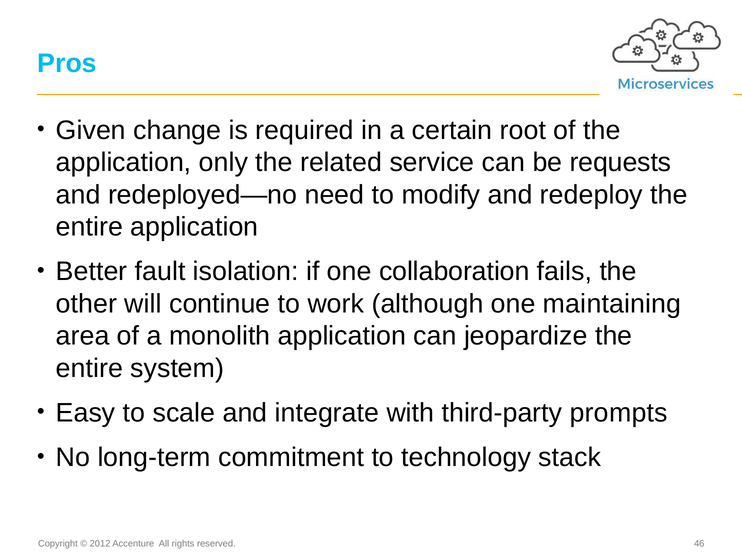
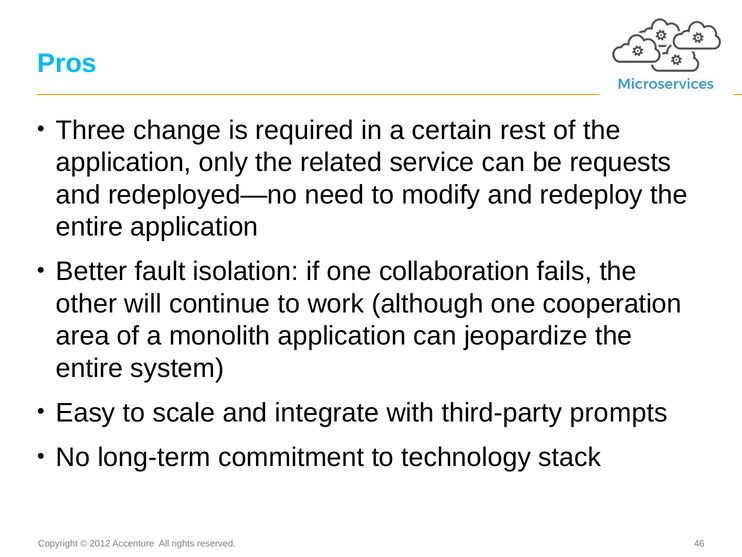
Given: Given -> Three (91, 130)
root: root -> rest (523, 130)
maintaining: maintaining -> cooperation (612, 304)
